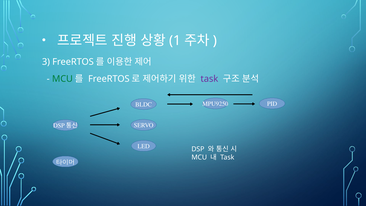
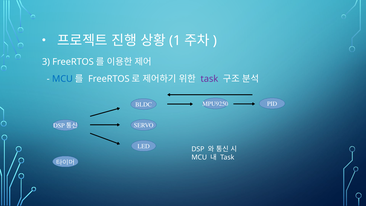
MCU colour: green -> blue (62, 79)
